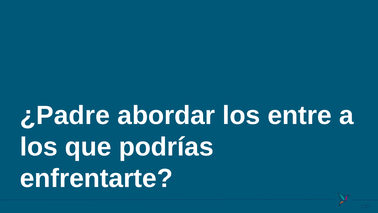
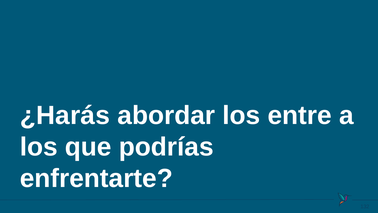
¿Padre: ¿Padre -> ¿Harás (65, 115)
